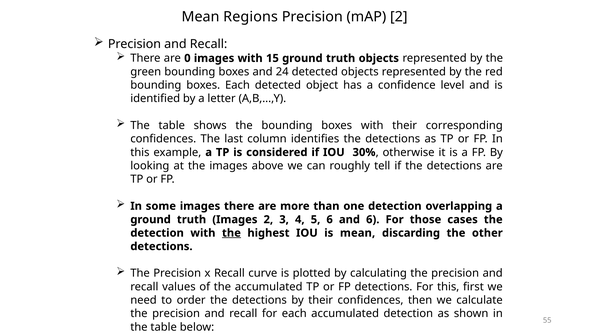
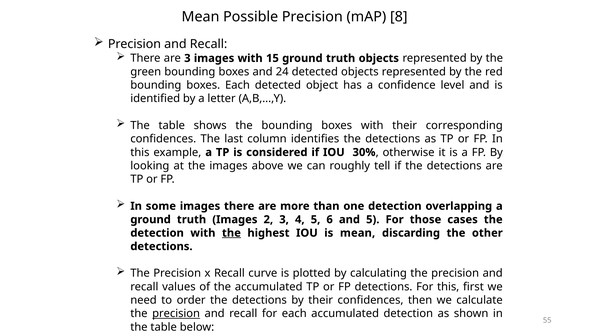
Regions: Regions -> Possible (251, 17)
mAP 2: 2 -> 8 (399, 17)
are 0: 0 -> 3 (187, 58)
and 6: 6 -> 5 (373, 219)
precision underline: none -> present (176, 313)
